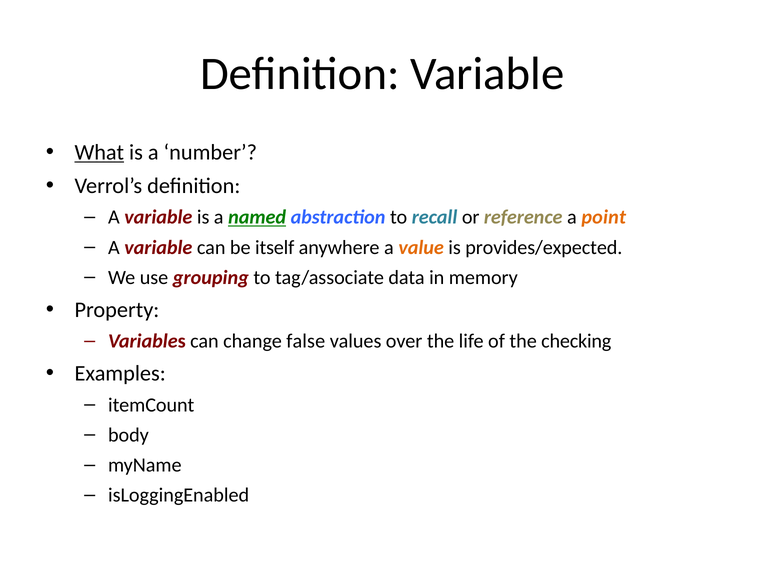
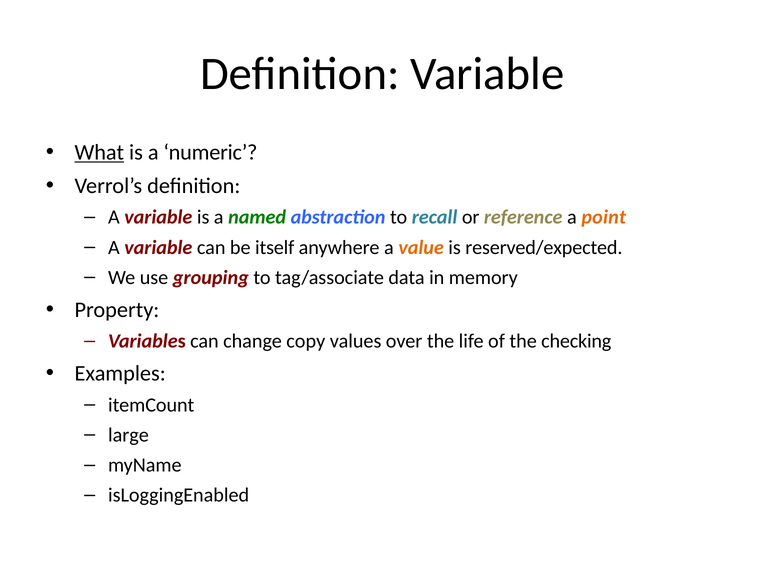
number: number -> numeric (210, 153)
named underline: present -> none (257, 218)
provides/expected: provides/expected -> reserved/expected (544, 248)
false: false -> copy (306, 342)
body: body -> large (128, 436)
